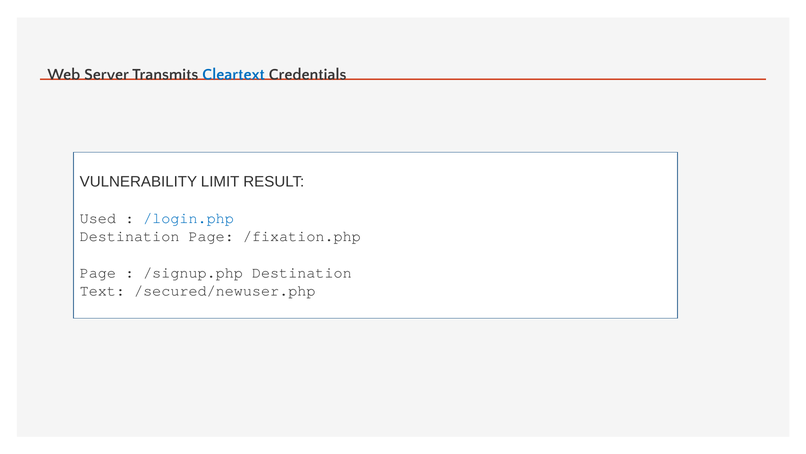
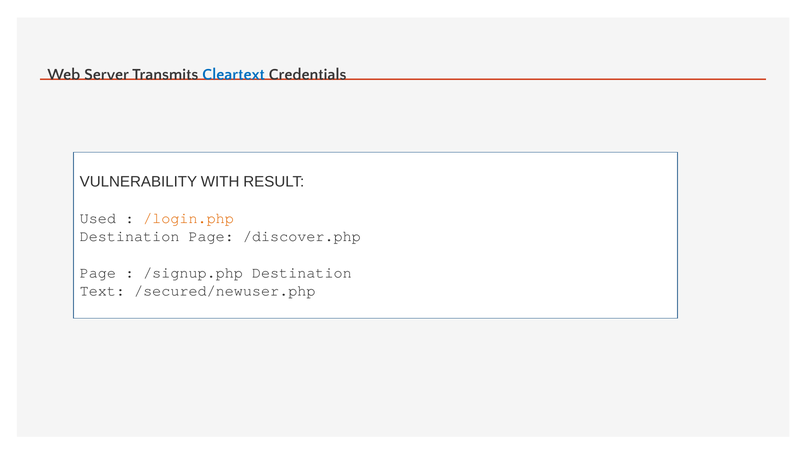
LIMIT: LIMIT -> WITH (220, 182)
/login.php colour: blue -> orange (189, 218)
/fixation.php: /fixation.php -> /discover.php (302, 236)
